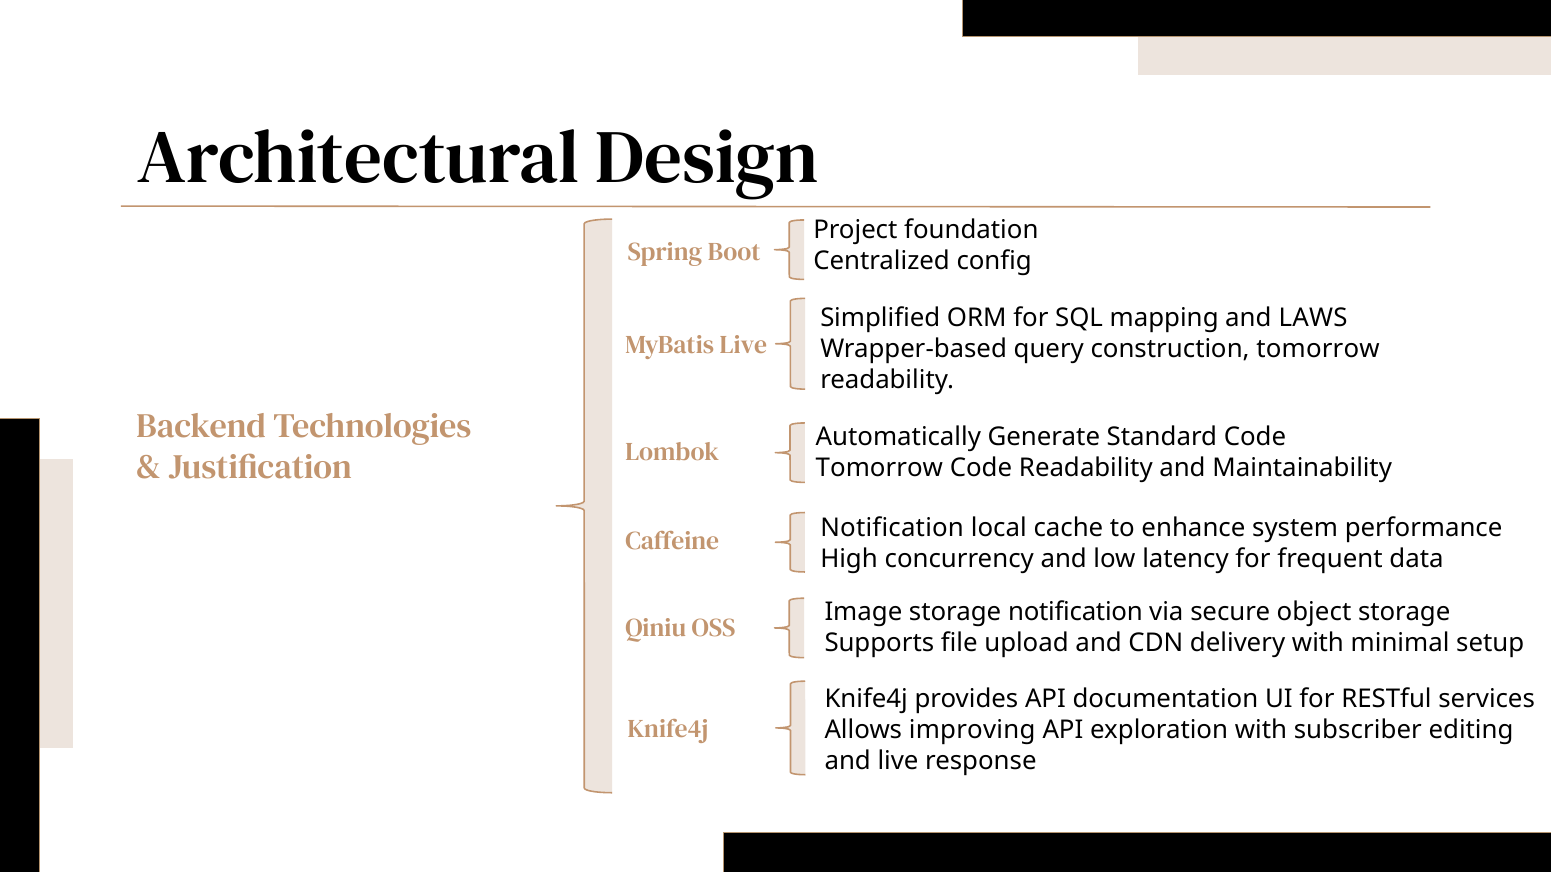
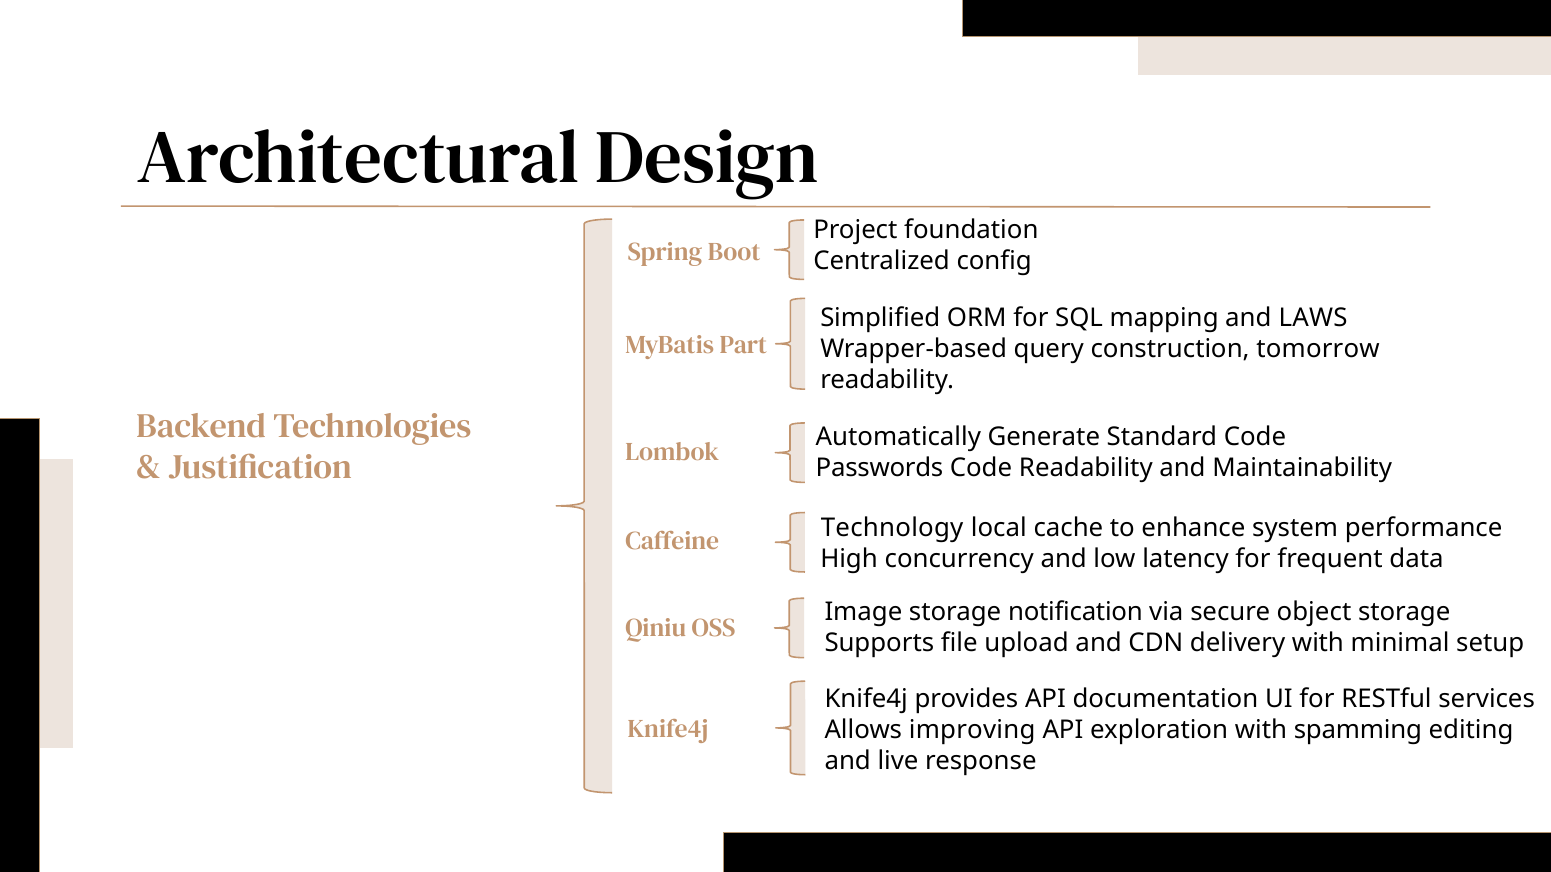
MyBatis Live: Live -> Part (743, 346)
Tomorrow: Tomorrow -> Passwords (880, 468)
Notification: Notification -> Technology (892, 528)
subscriber: subscriber -> spamming (1358, 730)
